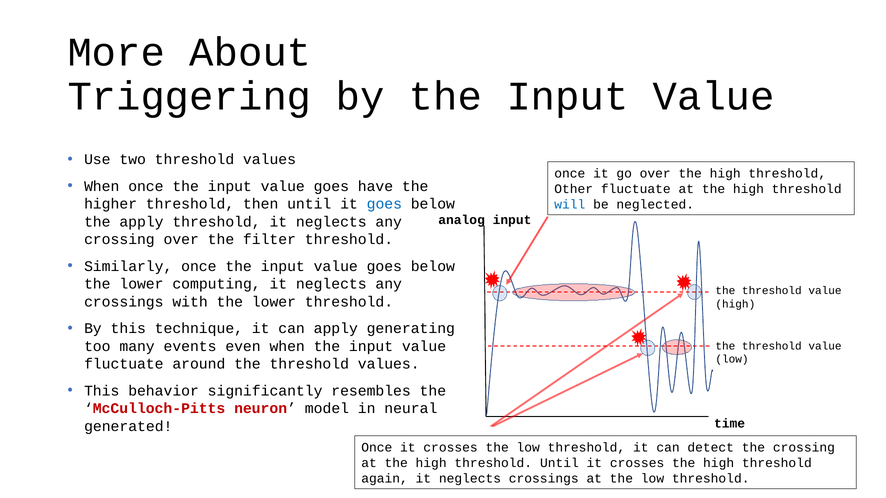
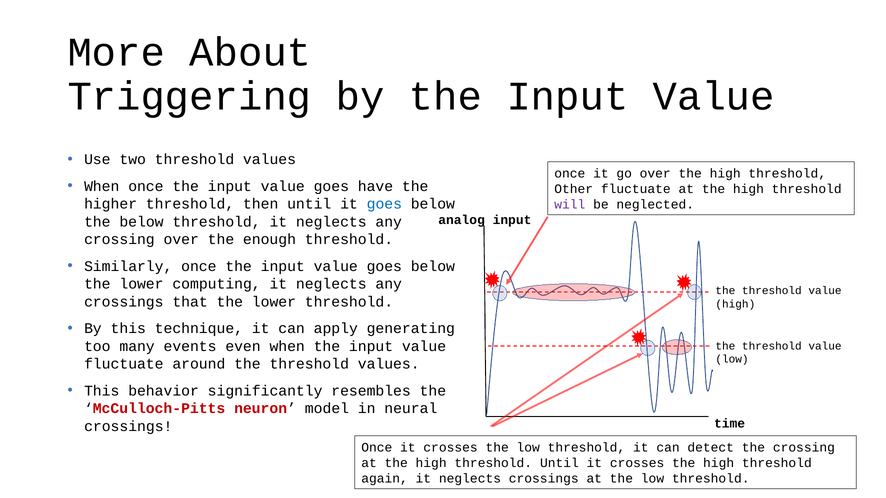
will colour: blue -> purple (570, 205)
the apply: apply -> below (142, 222)
filter: filter -> enough (270, 240)
with: with -> that (190, 302)
generated: generated -> crossings (128, 426)
